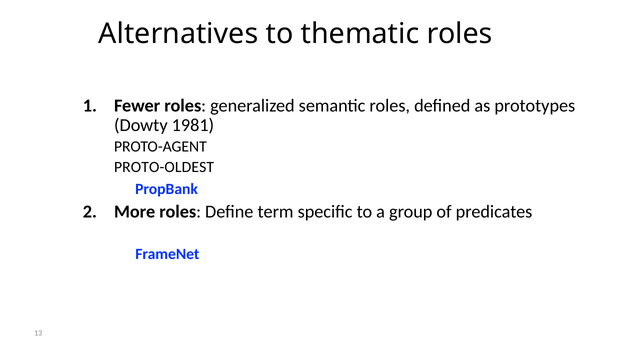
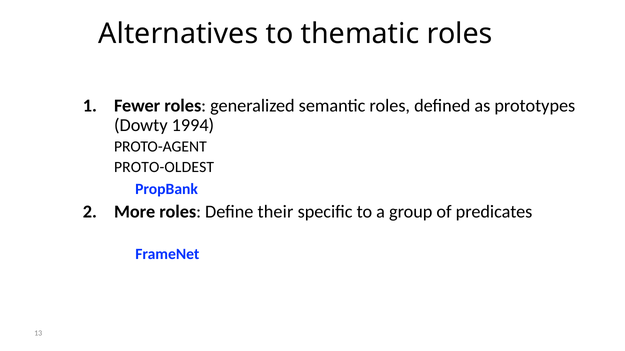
1981: 1981 -> 1994 (193, 126)
term: term -> their (275, 212)
